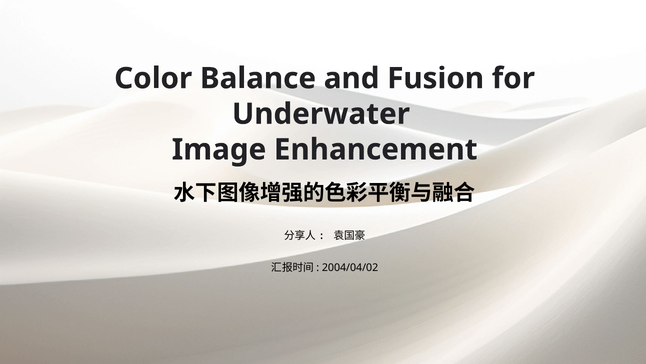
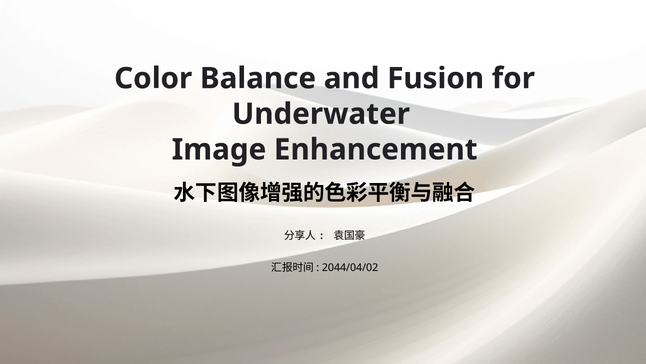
2004/04/02: 2004/04/02 -> 2044/04/02 (350, 267)
